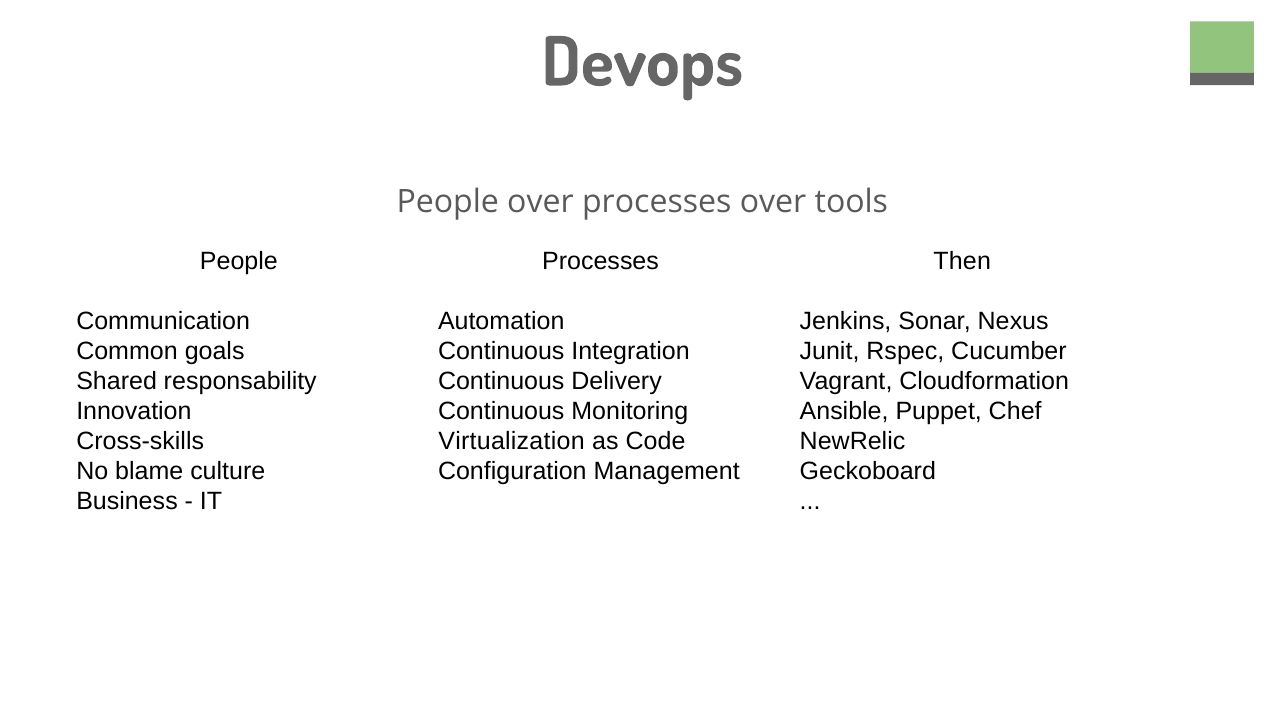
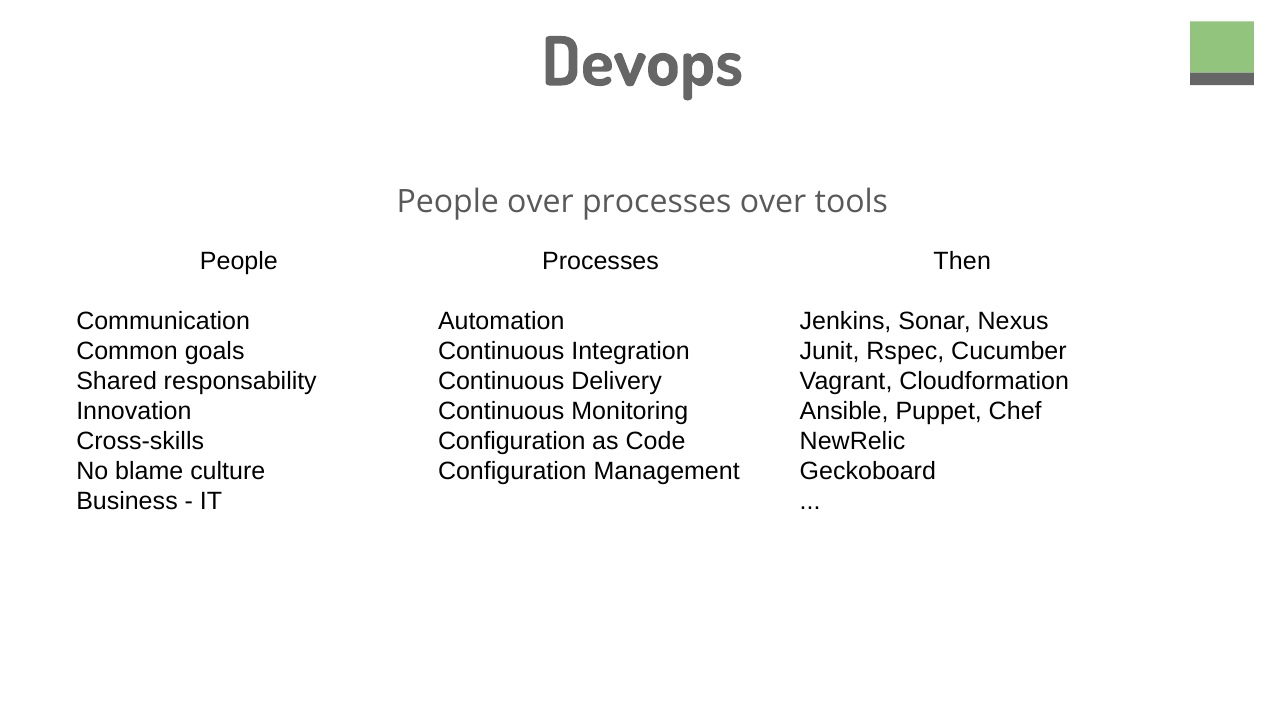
Virtualization: Virtualization -> Configuration (512, 441)
